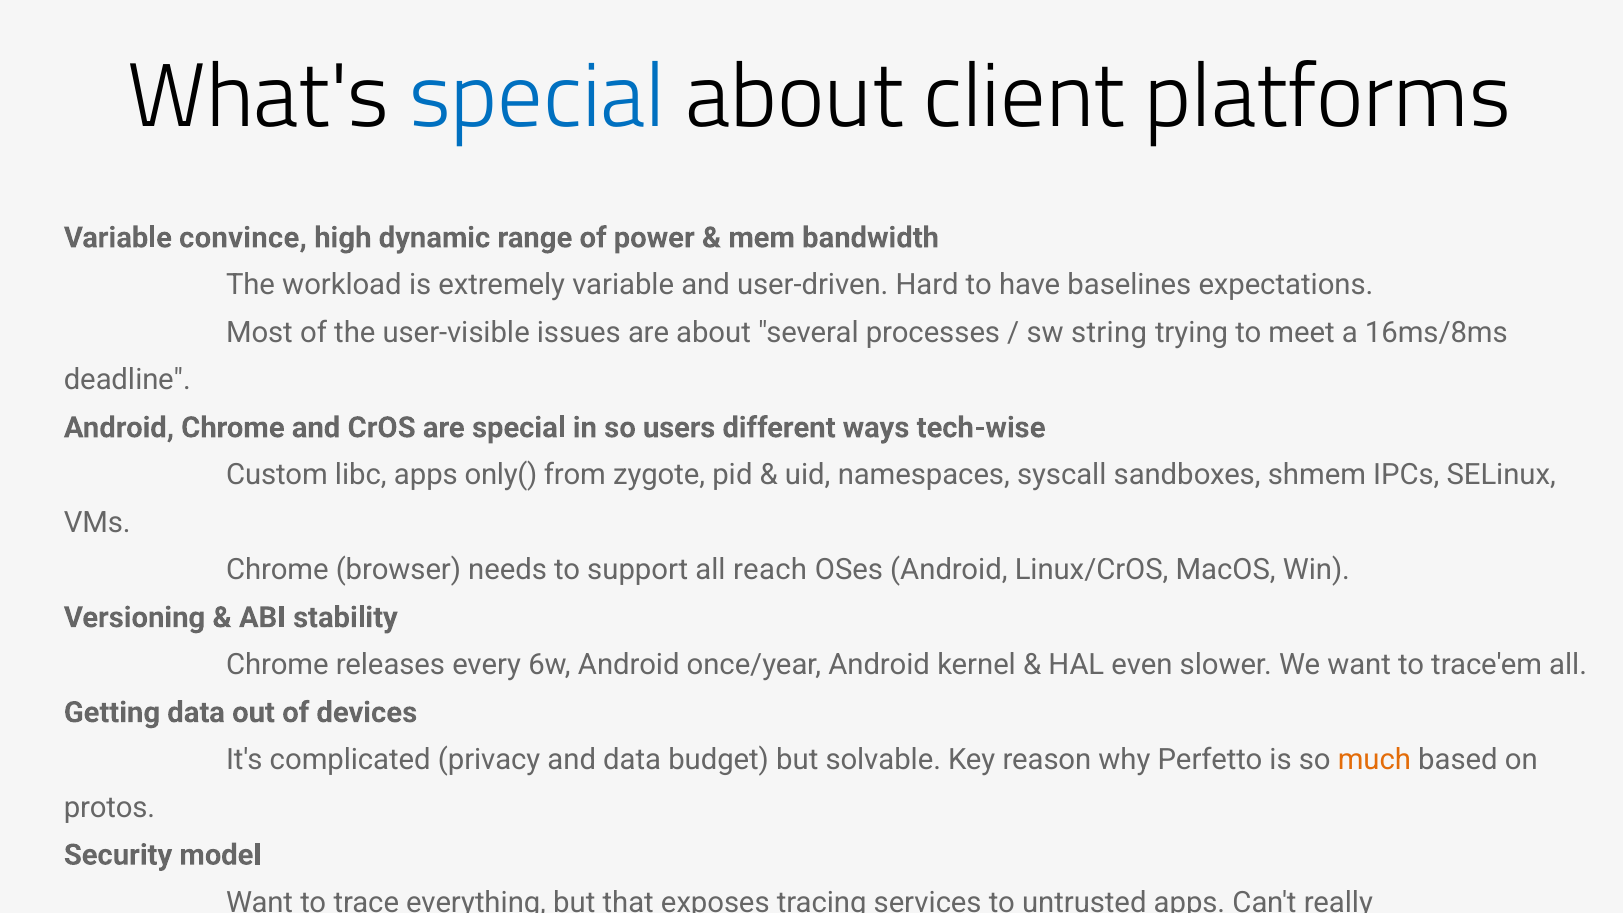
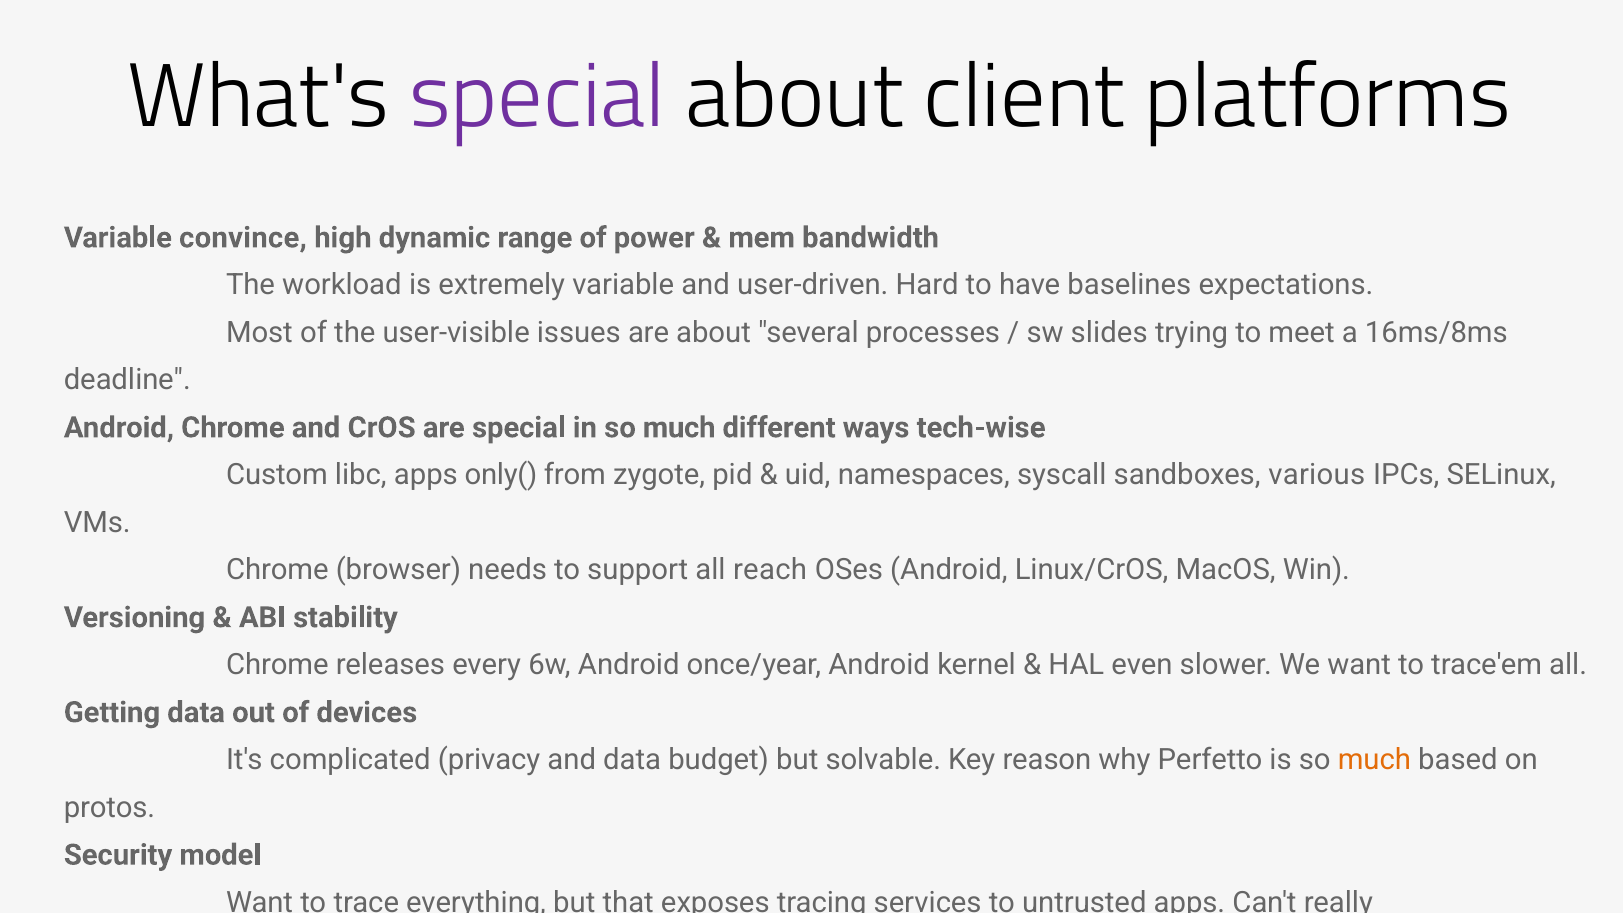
special colour: blue -> purple (537, 96)
string: string -> slides (1109, 333)
in so users: users -> much (679, 428)
shmem: shmem -> various (1317, 475)
